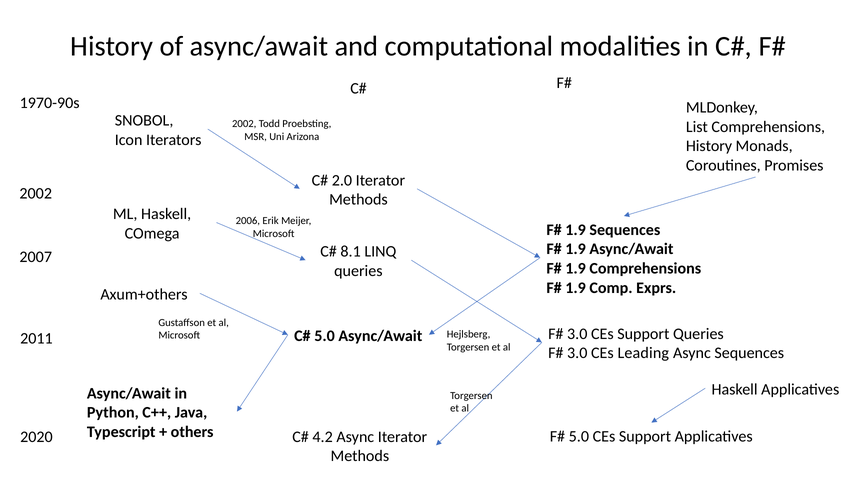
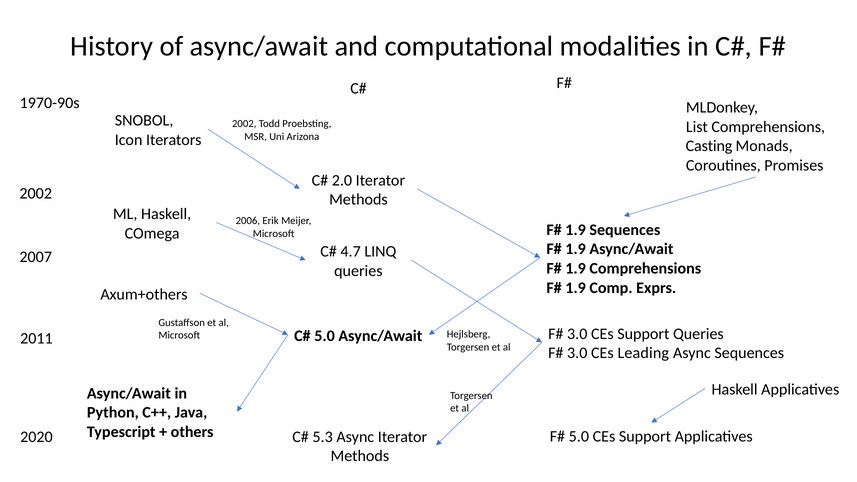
History: History -> Casting (709, 146)
8.1: 8.1 -> 4.7 (351, 252)
4.2: 4.2 -> 5.3 (323, 437)
